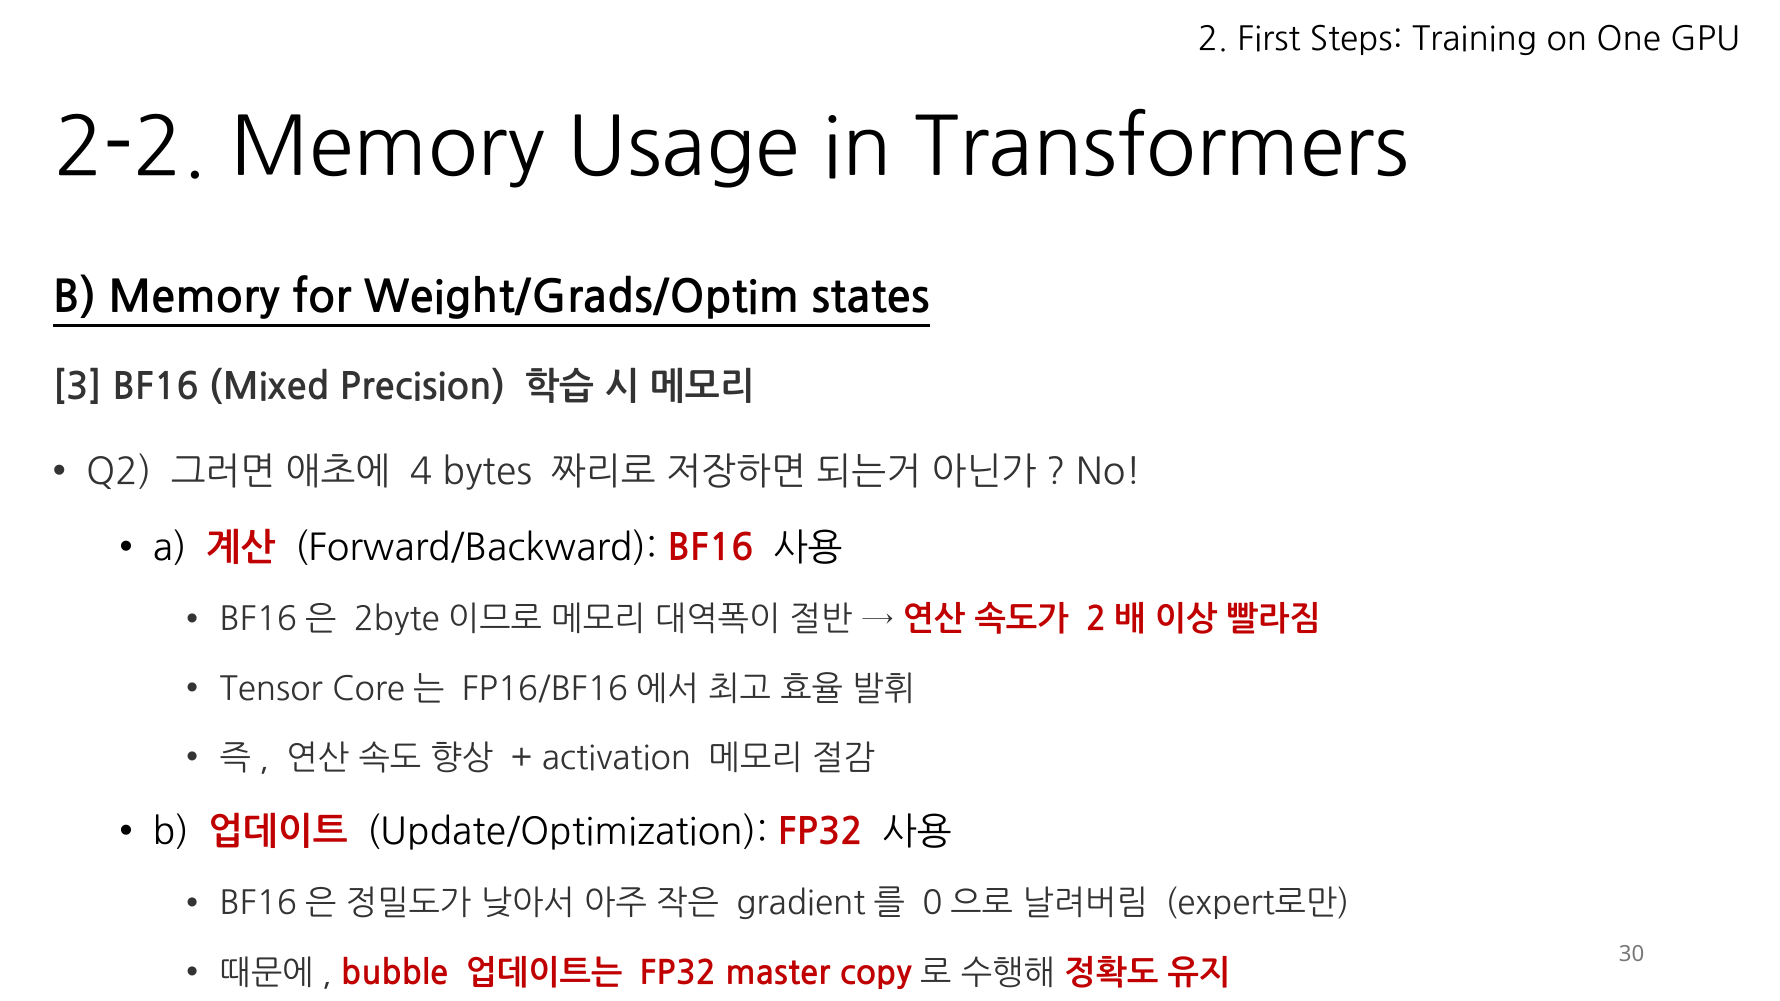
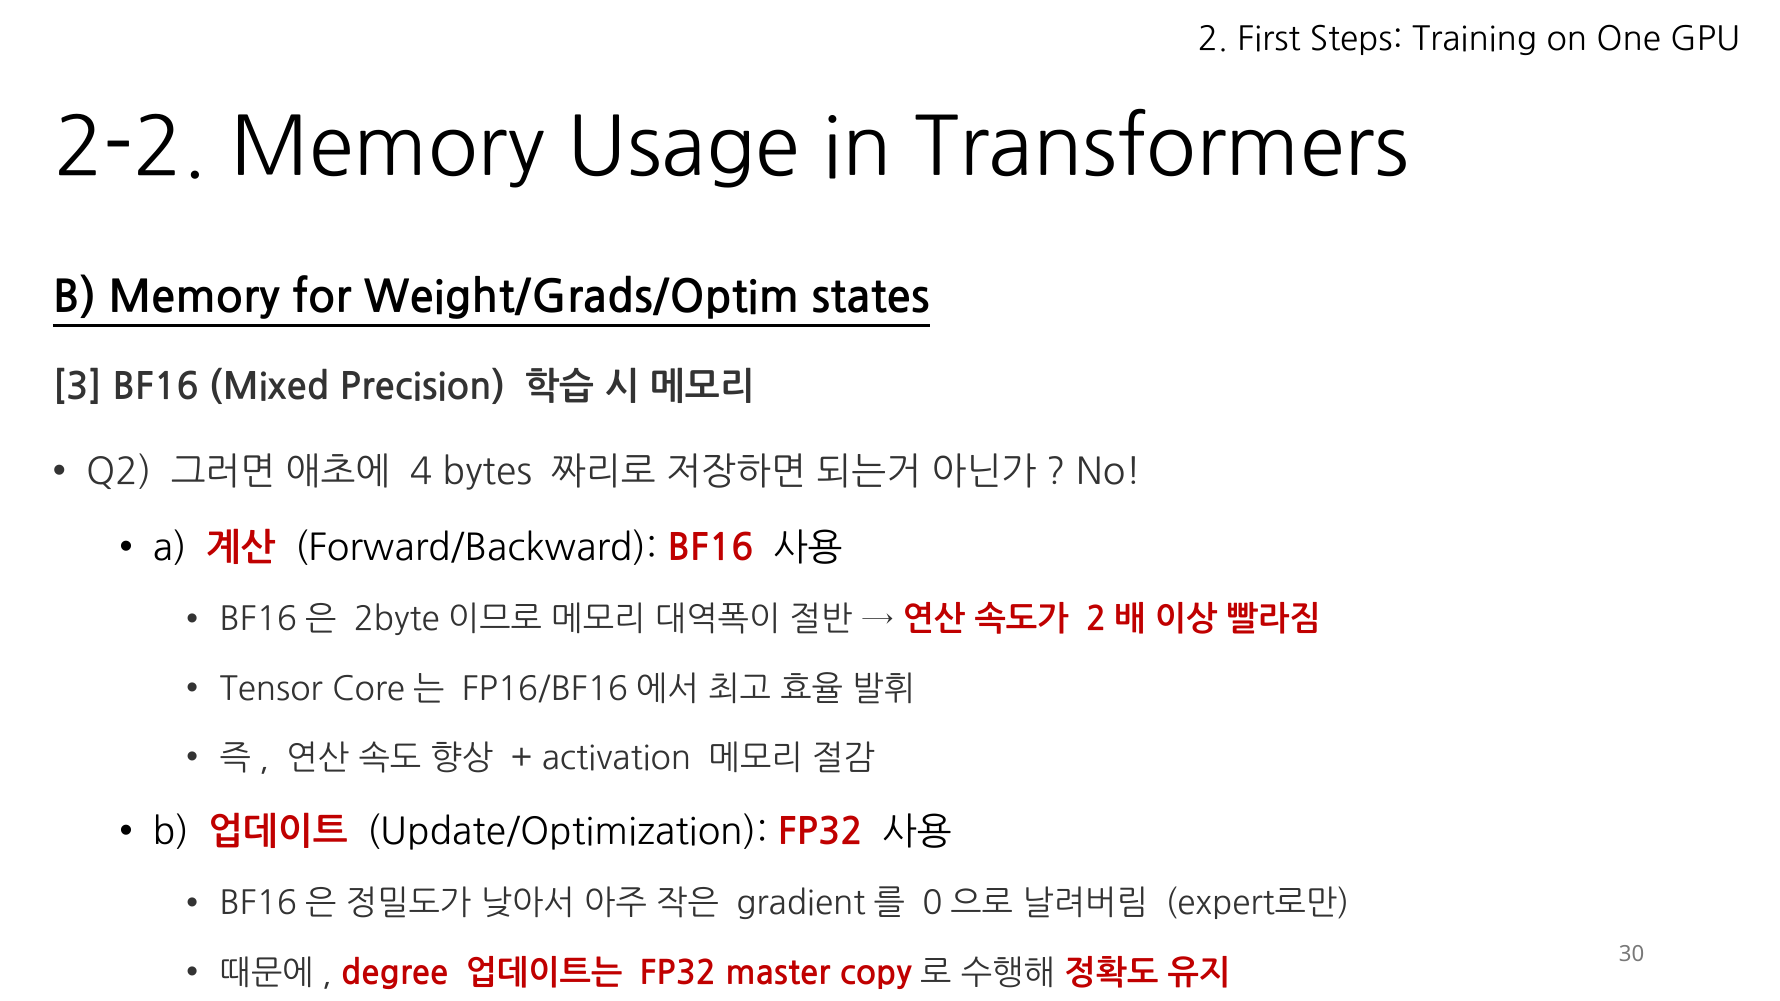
bubble: bubble -> degree (395, 974)
